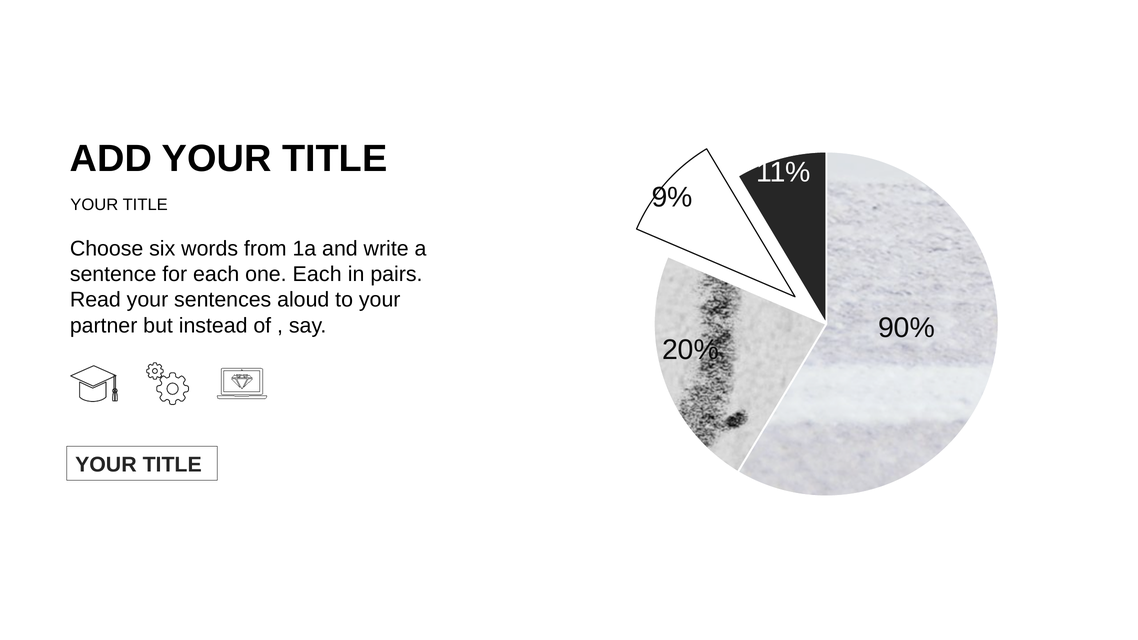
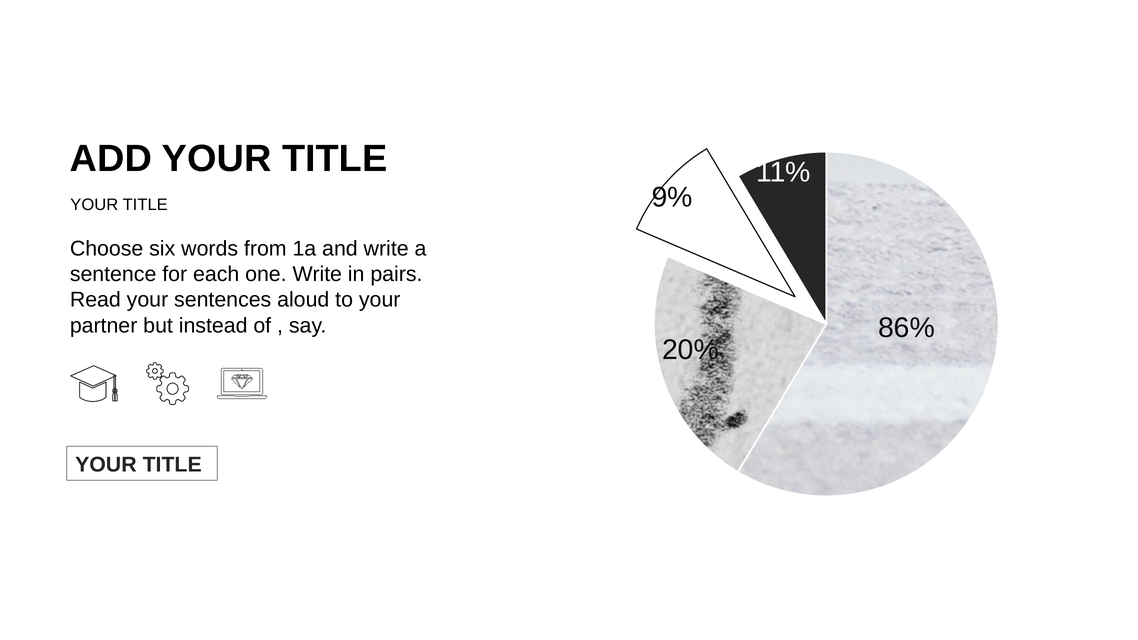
one Each: Each -> Write (317, 274)
90%: 90% -> 86% (907, 328)
